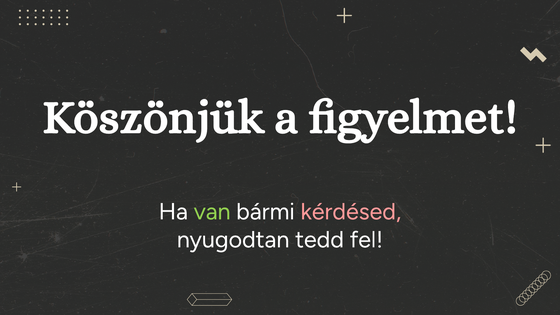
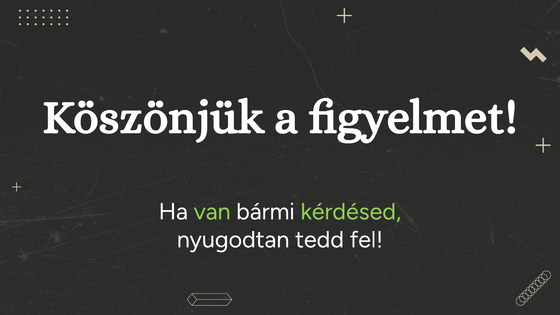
kérdésed colour: pink -> light green (351, 212)
